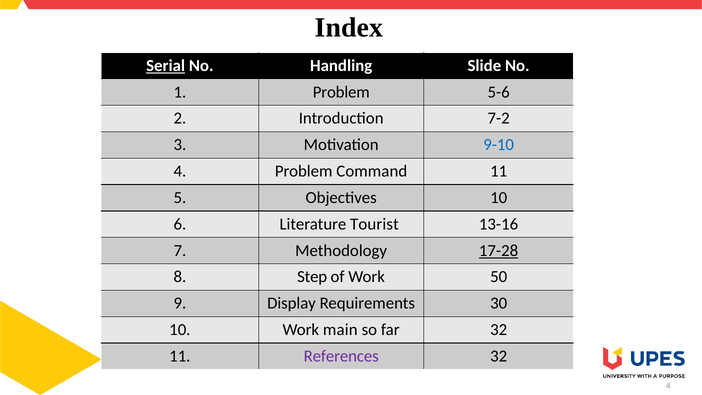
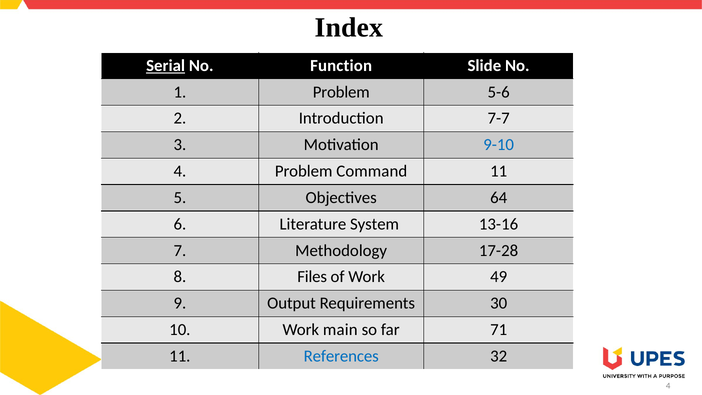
Handling: Handling -> Function (341, 66)
7-2: 7-2 -> 7-7 (499, 118)
Objectives 10: 10 -> 64 (499, 198)
Tourist: Tourist -> System (375, 224)
17-28 underline: present -> none (499, 250)
Step: Step -> Files (312, 277)
50: 50 -> 49 (499, 277)
Display: Display -> Output (291, 303)
far 32: 32 -> 71 (499, 330)
References colour: purple -> blue (341, 356)
